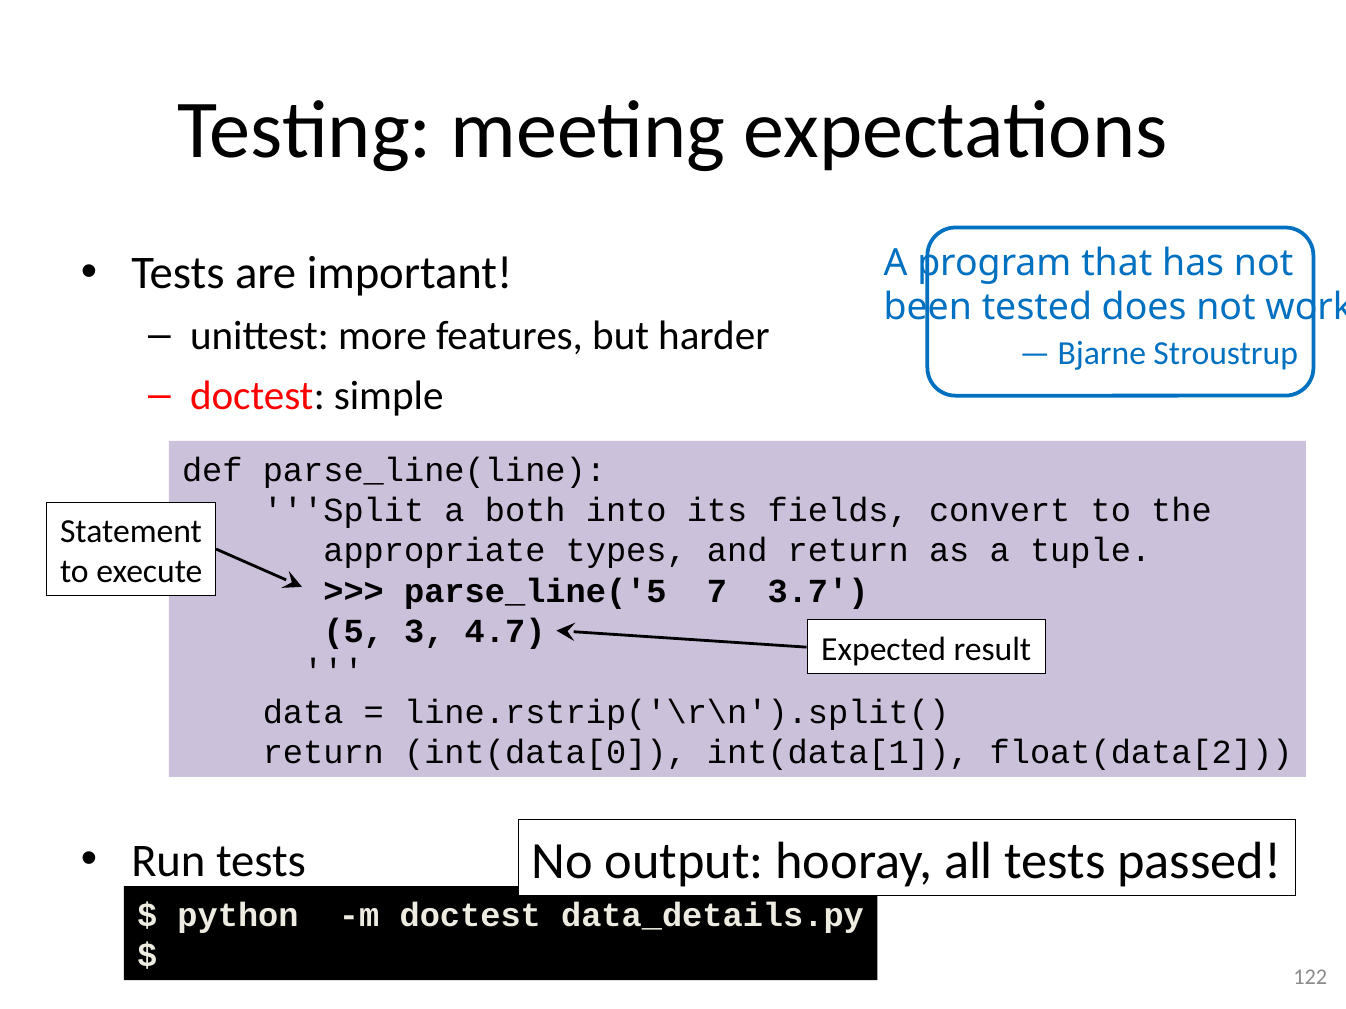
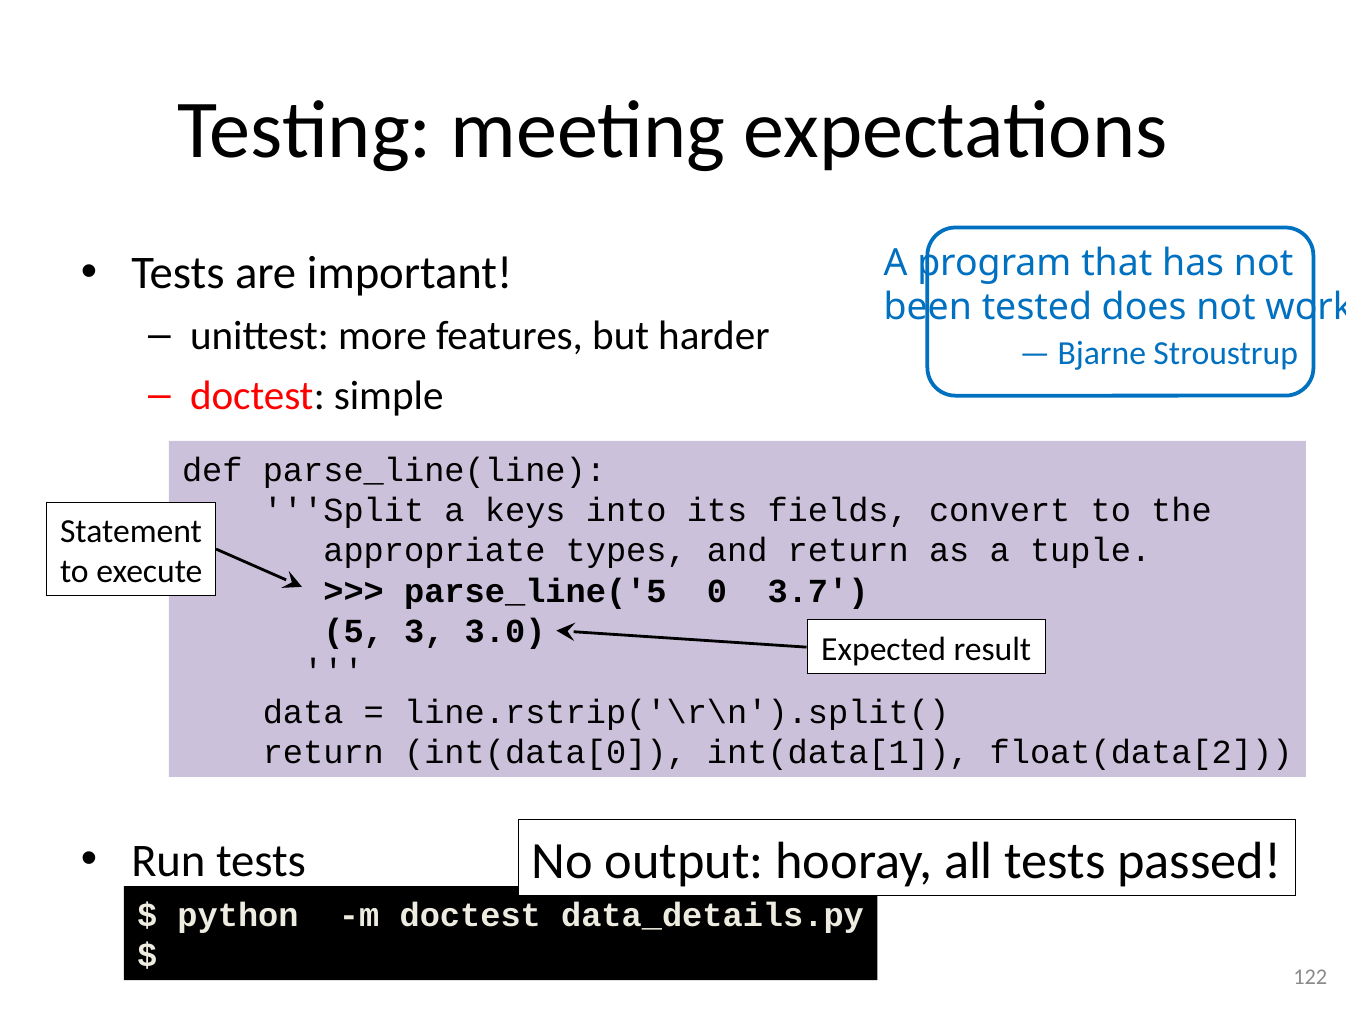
both: both -> keys (525, 511)
7: 7 -> 0 (717, 591)
4.7: 4.7 -> 3.0 (505, 632)
